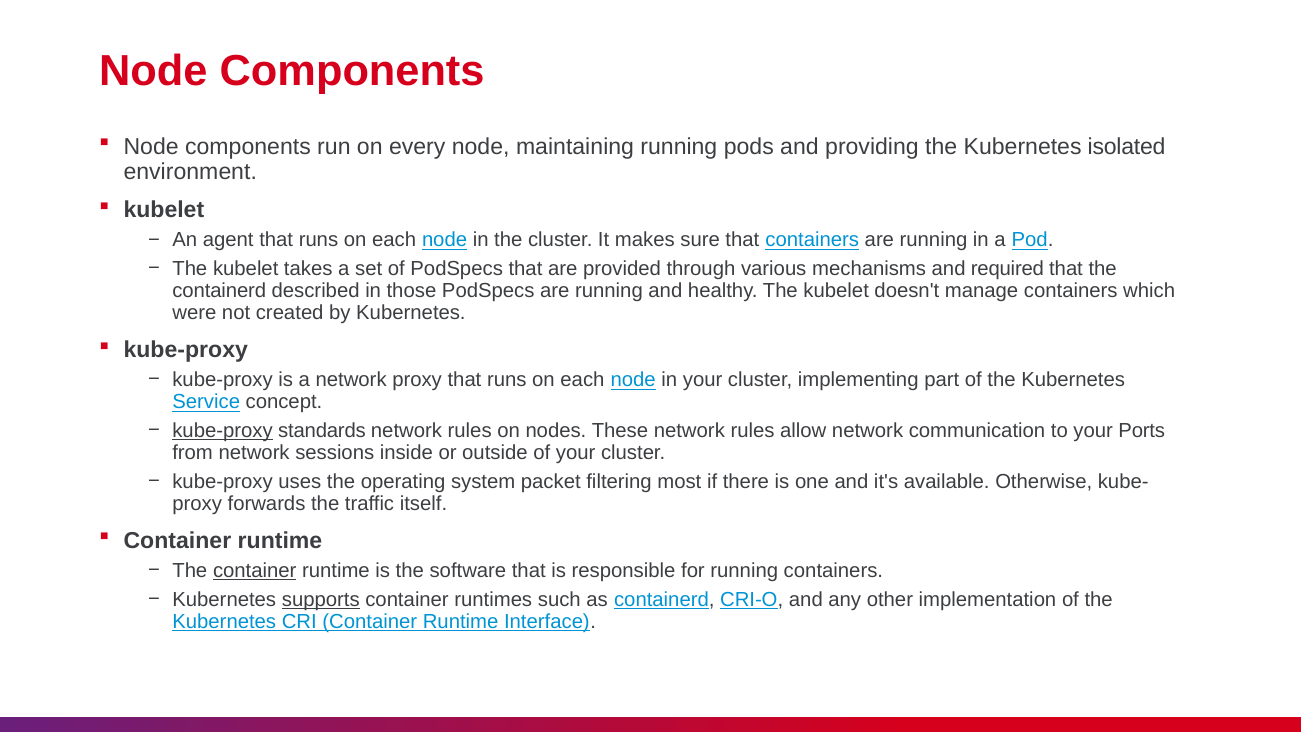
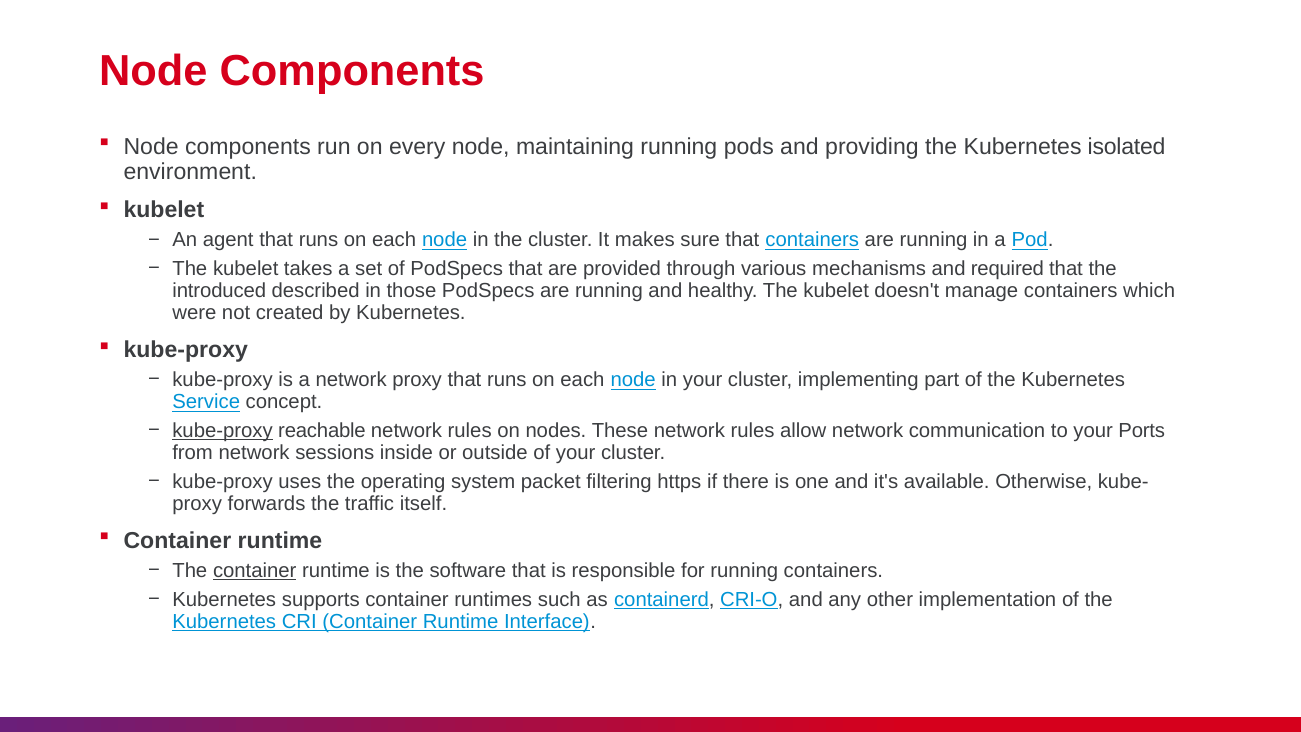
containerd: containerd -> introduced (219, 291)
standards: standards -> reachable (322, 431)
most: most -> https (679, 481)
supports underline: present -> none (321, 599)
